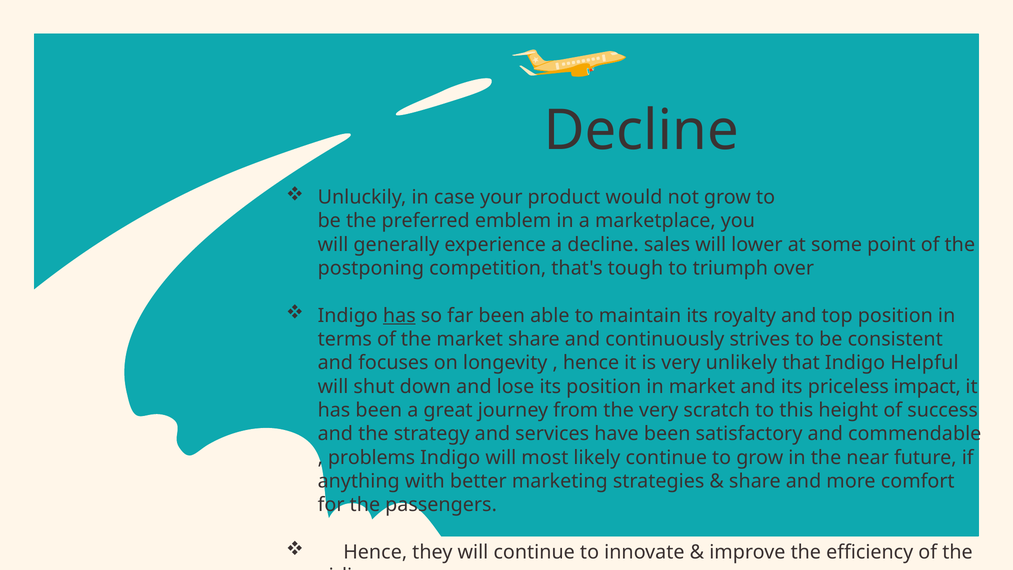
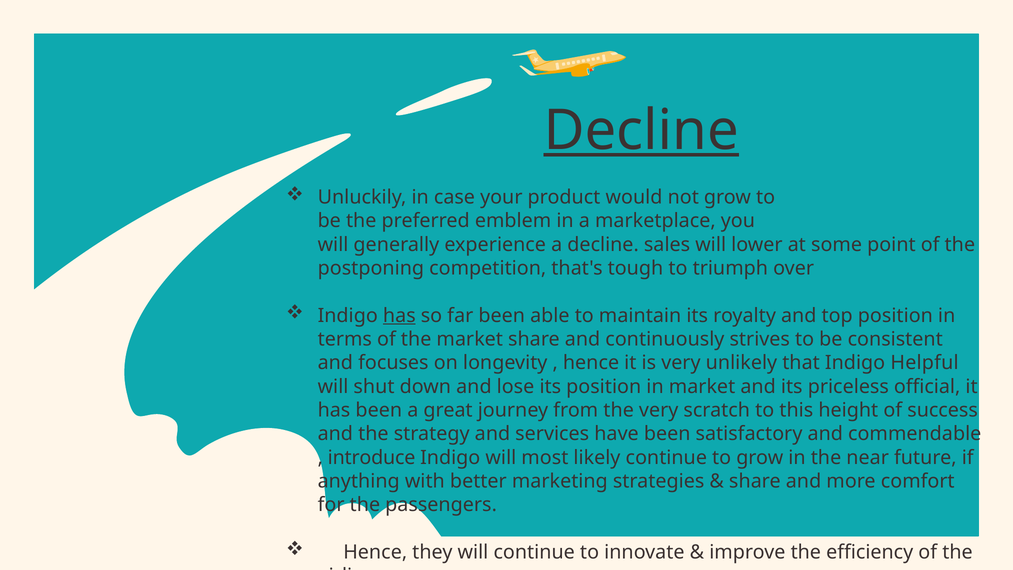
Decline underline: none -> present (641, 131)
impact: impact -> official (927, 386)
problems: problems -> introduce (372, 457)
